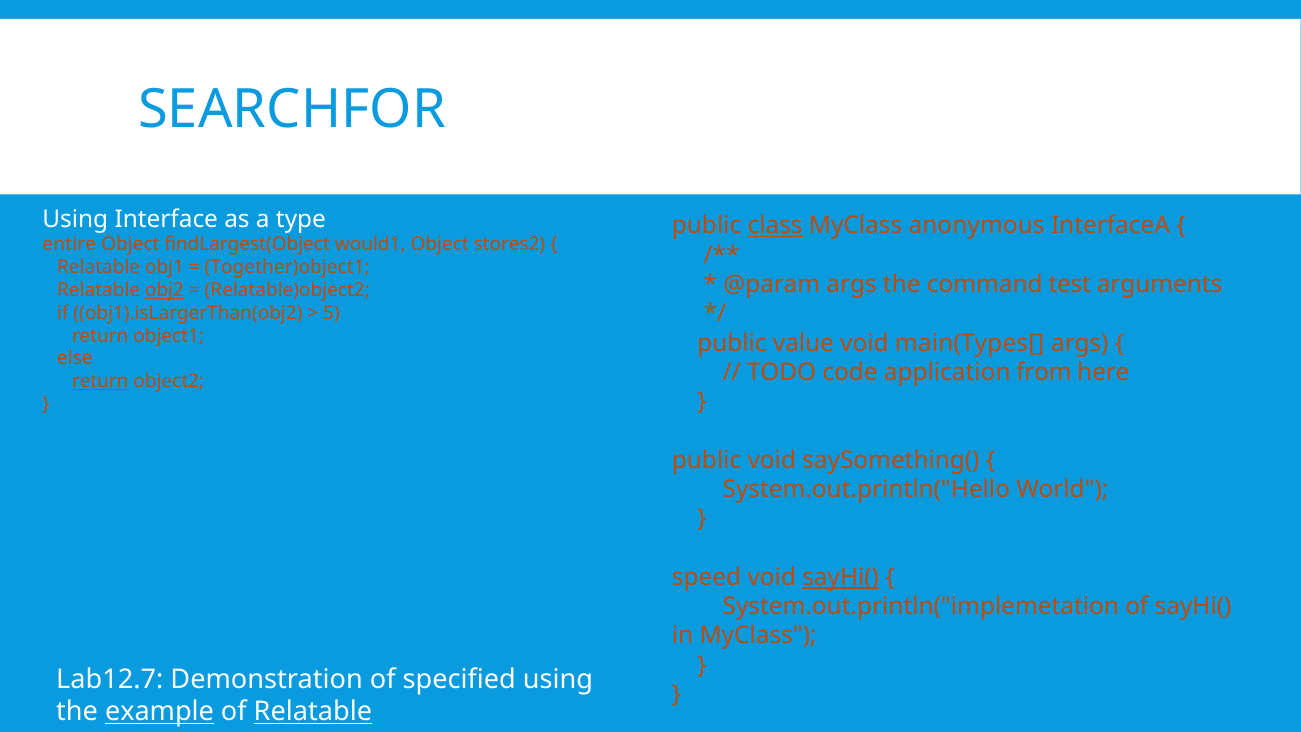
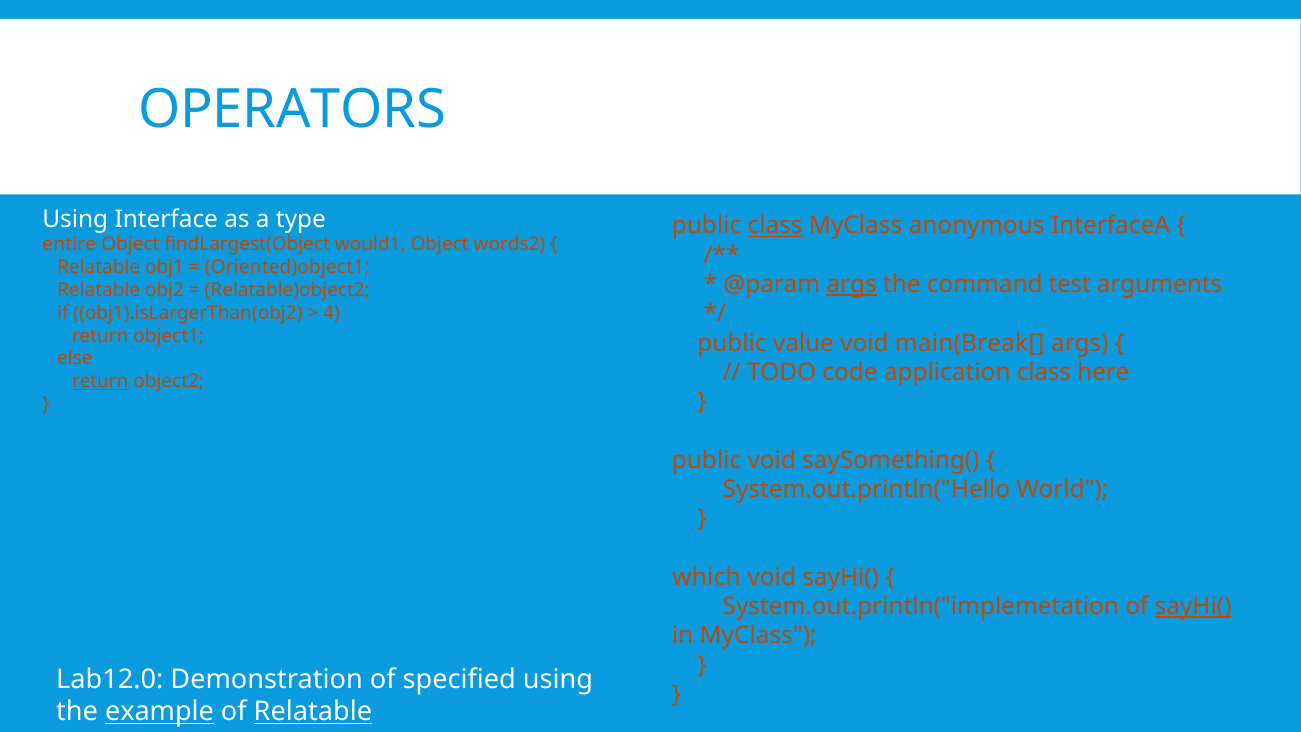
SEARCHFOR: SEARCHFOR -> OPERATORS (292, 109)
stores2: stores2 -> words2 (509, 245)
Together)object1: Together)object1 -> Oriented)object1 (287, 267)
args underline: none -> present (852, 284)
obj2 underline: present -> none (165, 290)
5: 5 -> 4 (331, 313)
main(Types[: main(Types[ -> main(Break[ (970, 343)
application from: from -> class (1044, 372)
speed: speed -> which (706, 577)
sayHi( underline: present -> none (841, 577)
sayHi( underline: none -> present (1193, 606)
Lab12.7: Lab12.7 -> Lab12.0 (110, 679)
